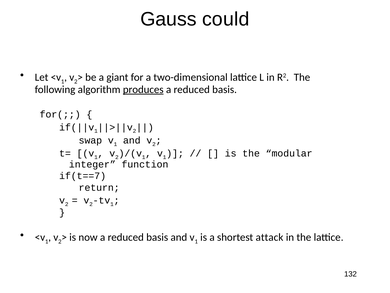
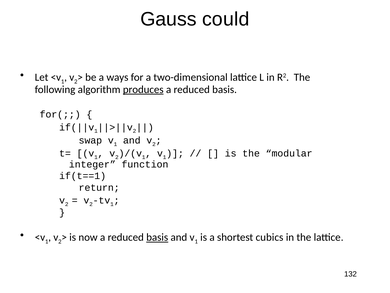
giant: giant -> ways (117, 77)
if(t==7: if(t==7 -> if(t==1 (83, 176)
basis underline: none -> present (157, 237)
attack: attack -> cubics (269, 237)
